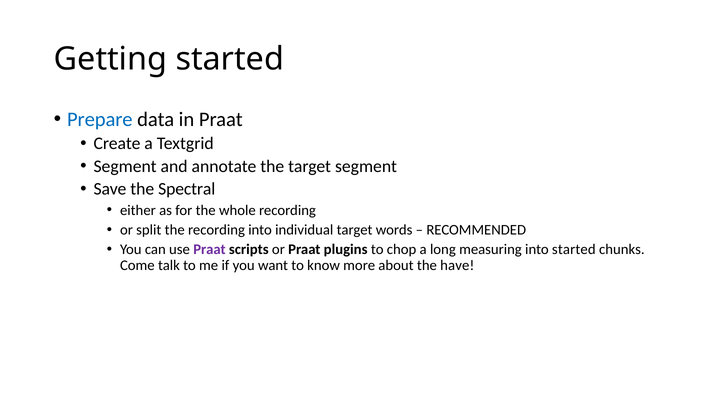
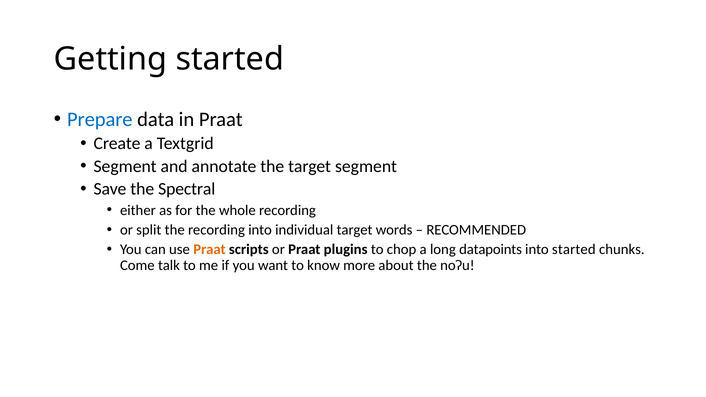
Praat colour: purple -> orange (209, 249)
measuring: measuring -> datapoints (491, 249)
have: have -> noʔu (457, 265)
